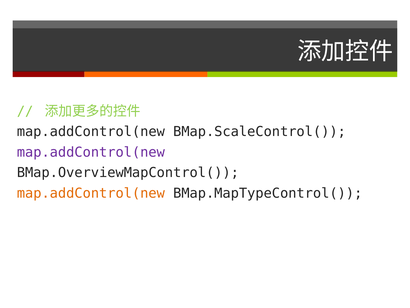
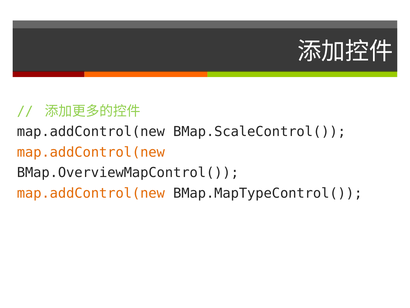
map.addControl(new colour: purple -> orange (91, 152)
